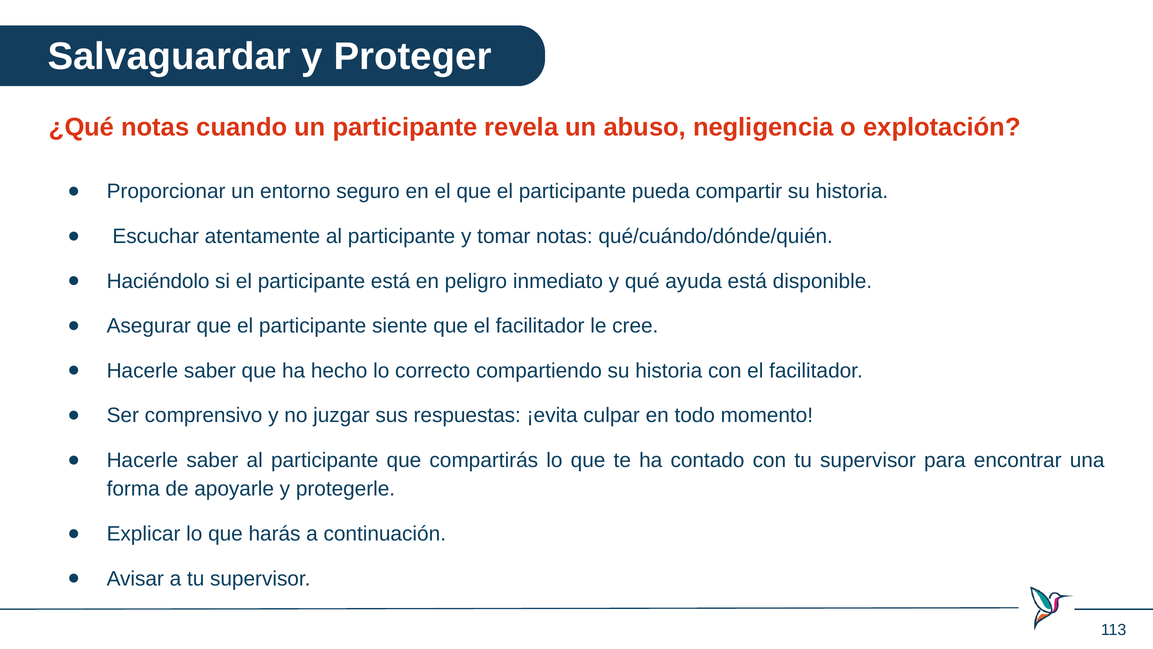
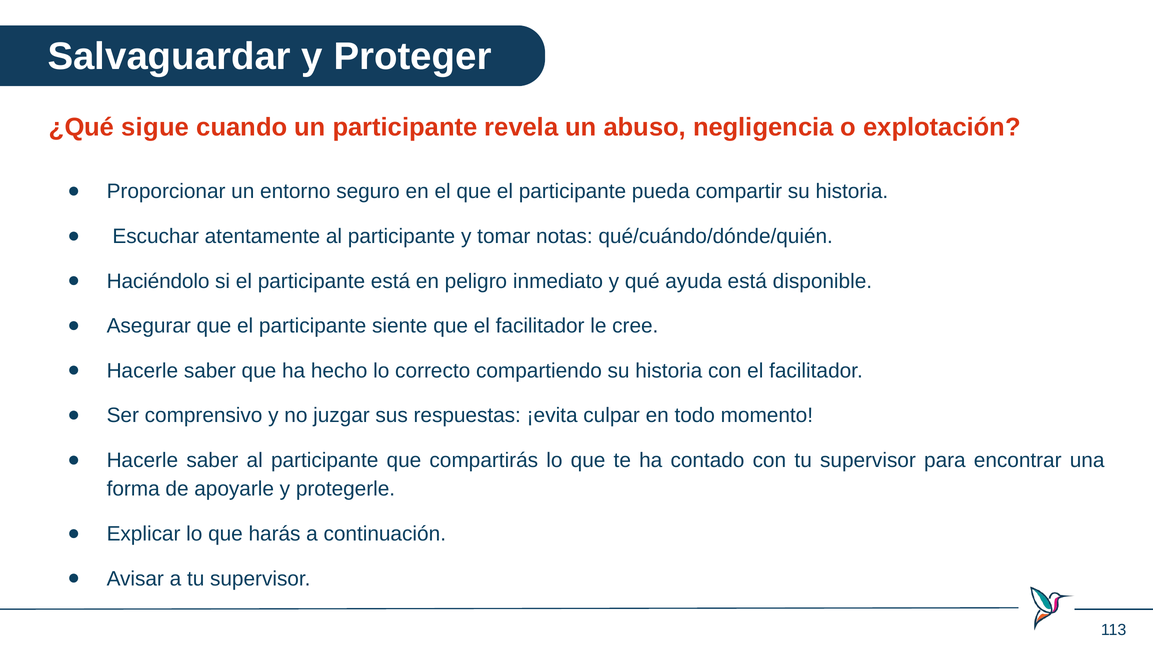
¿Qué notas: notas -> sigue (155, 127)
